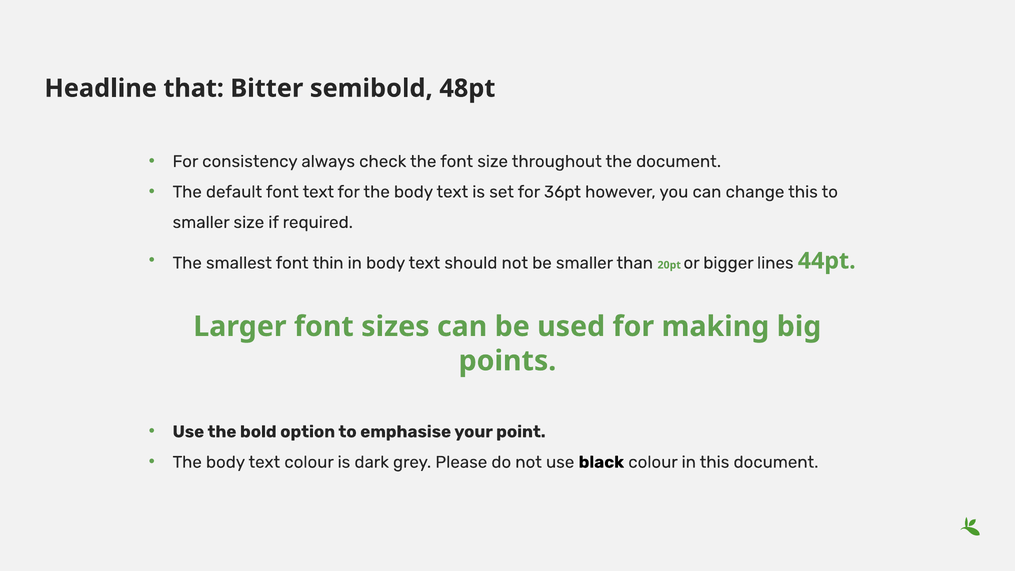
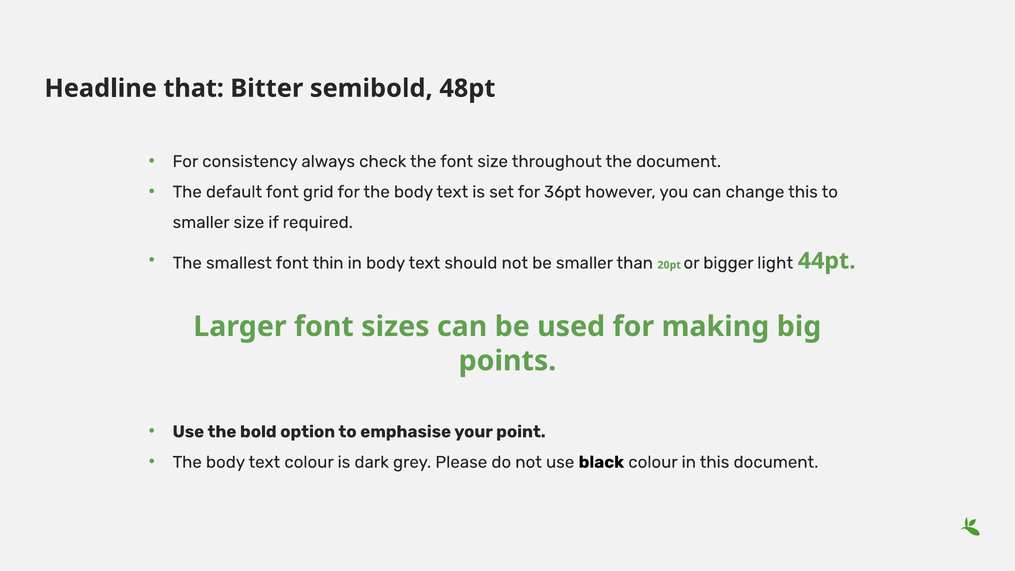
font text: text -> grid (318, 192)
lines: lines -> light (775, 263)
